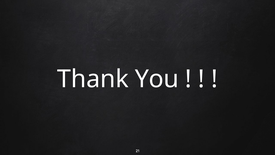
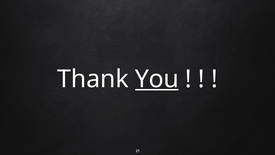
You underline: none -> present (157, 79)
